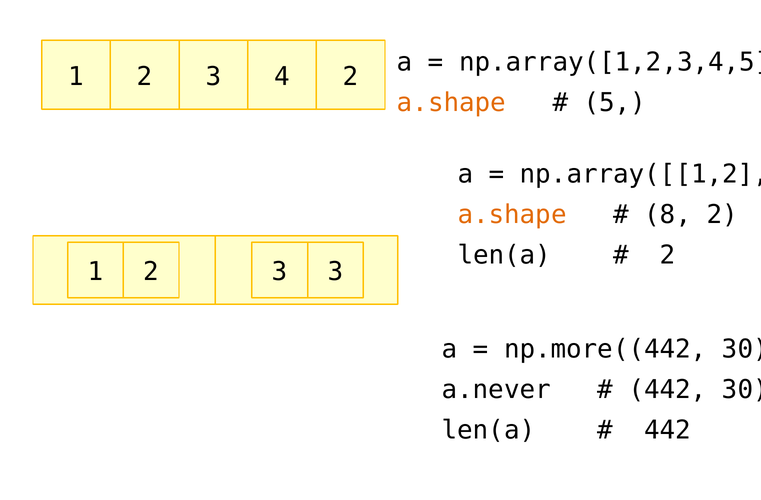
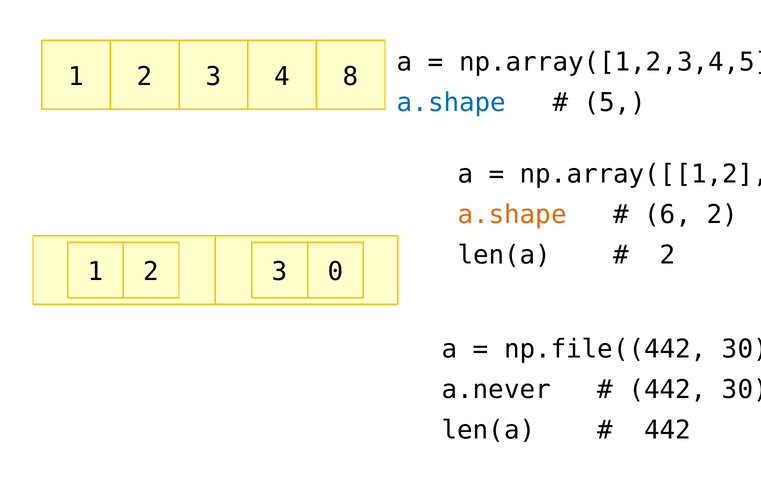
4 2: 2 -> 8 (351, 77)
a.shape colour: orange -> blue (451, 103)
8: 8 -> 6 (668, 215)
3 3: 3 -> 0 (335, 272)
np.more((442: np.more((442 -> np.file((442 (605, 349)
